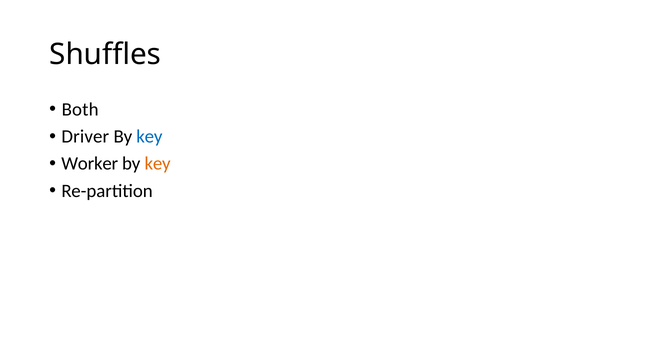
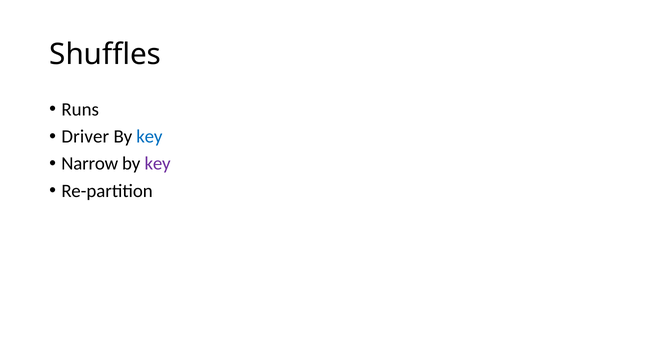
Both: Both -> Runs (80, 109)
Worker: Worker -> Narrow (90, 164)
key colour: orange -> purple (158, 164)
